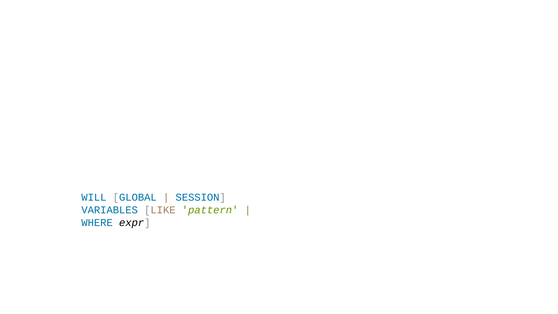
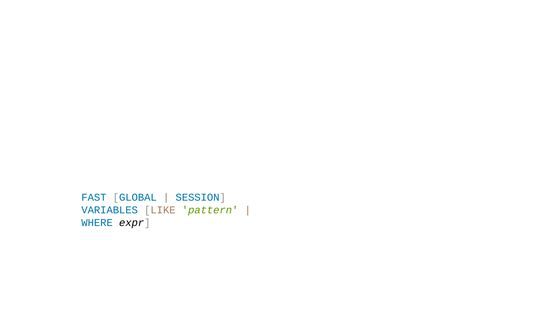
WILL: WILL -> FAST (94, 197)
